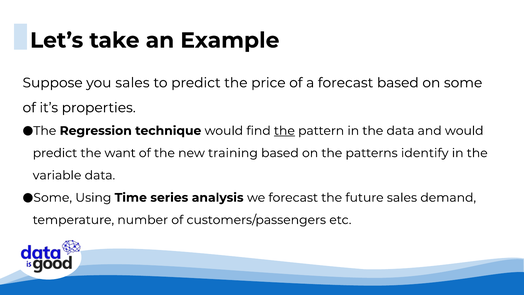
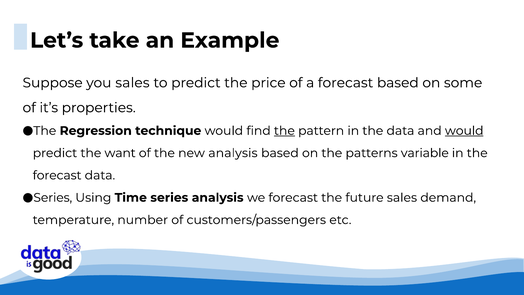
would underline: none -> present (464, 131)
new training: training -> analysis (233, 153)
identify: identify -> variable (425, 153)
variable: variable -> forecast (57, 175)
Some: Some -> Series (53, 197)
